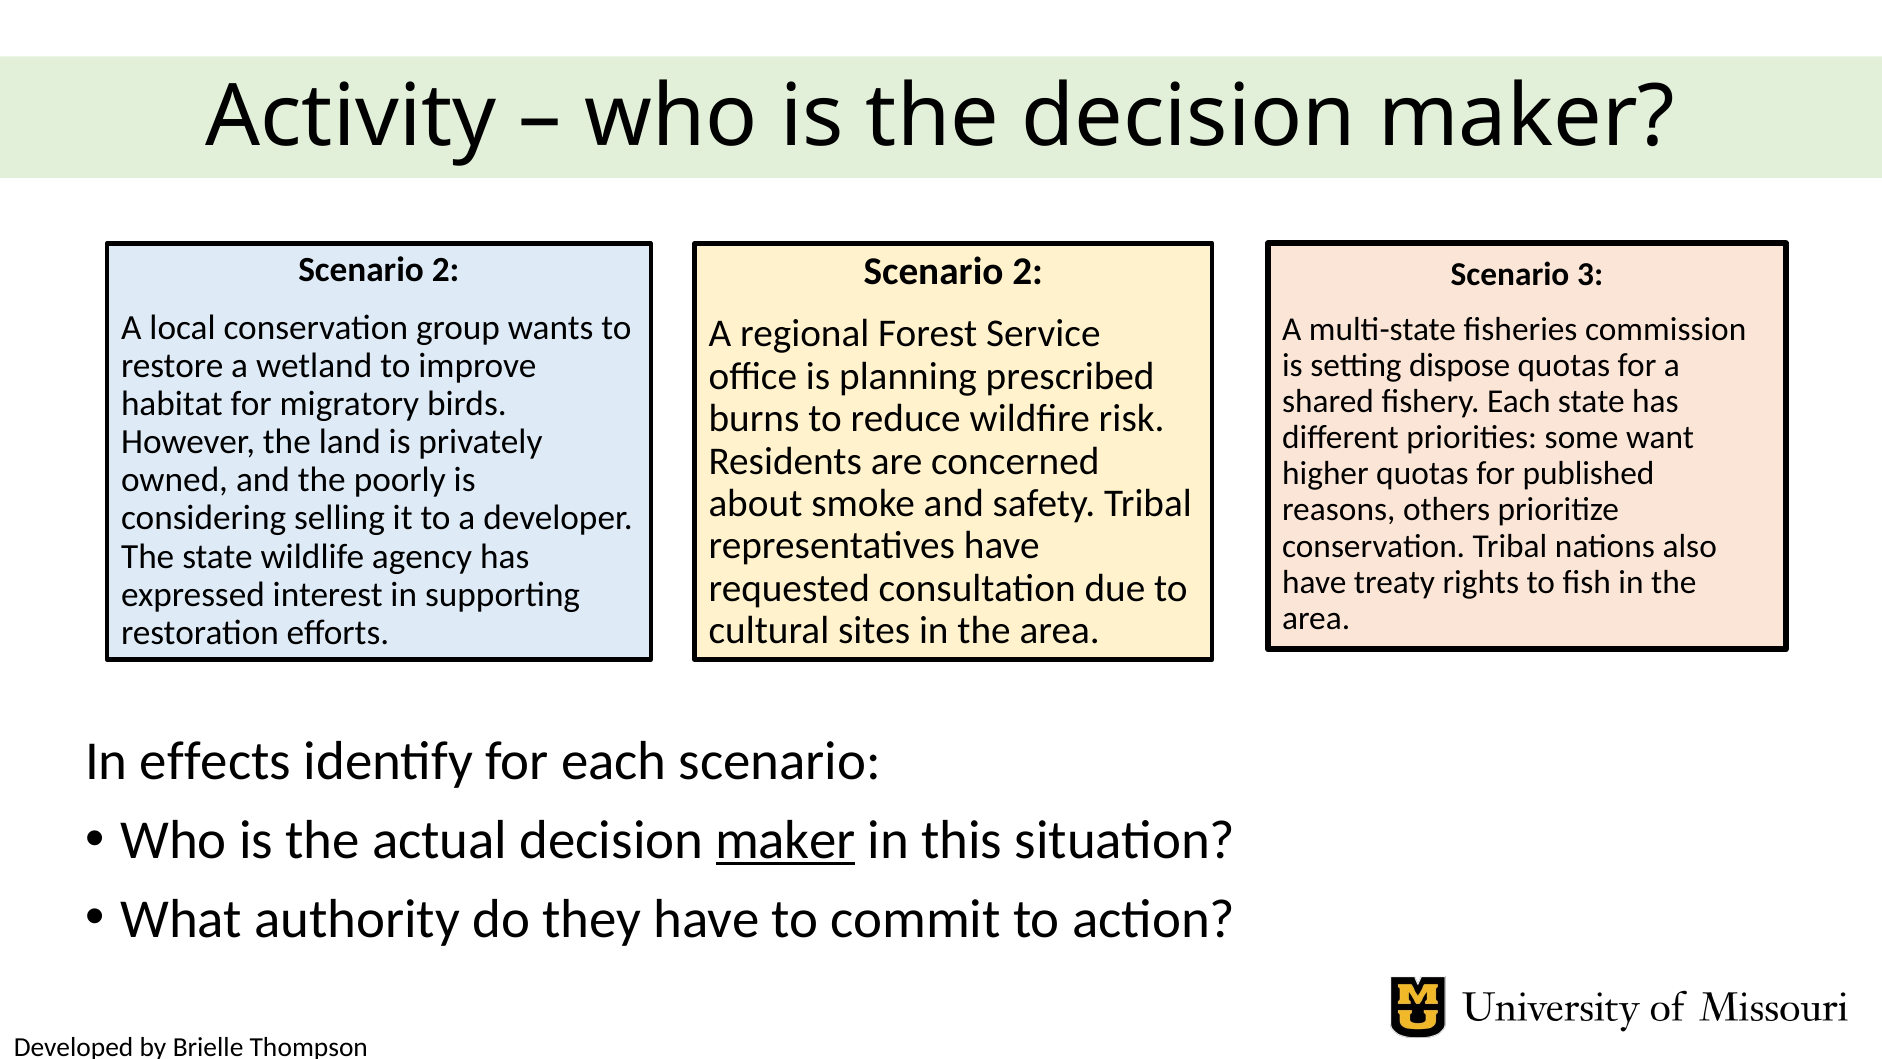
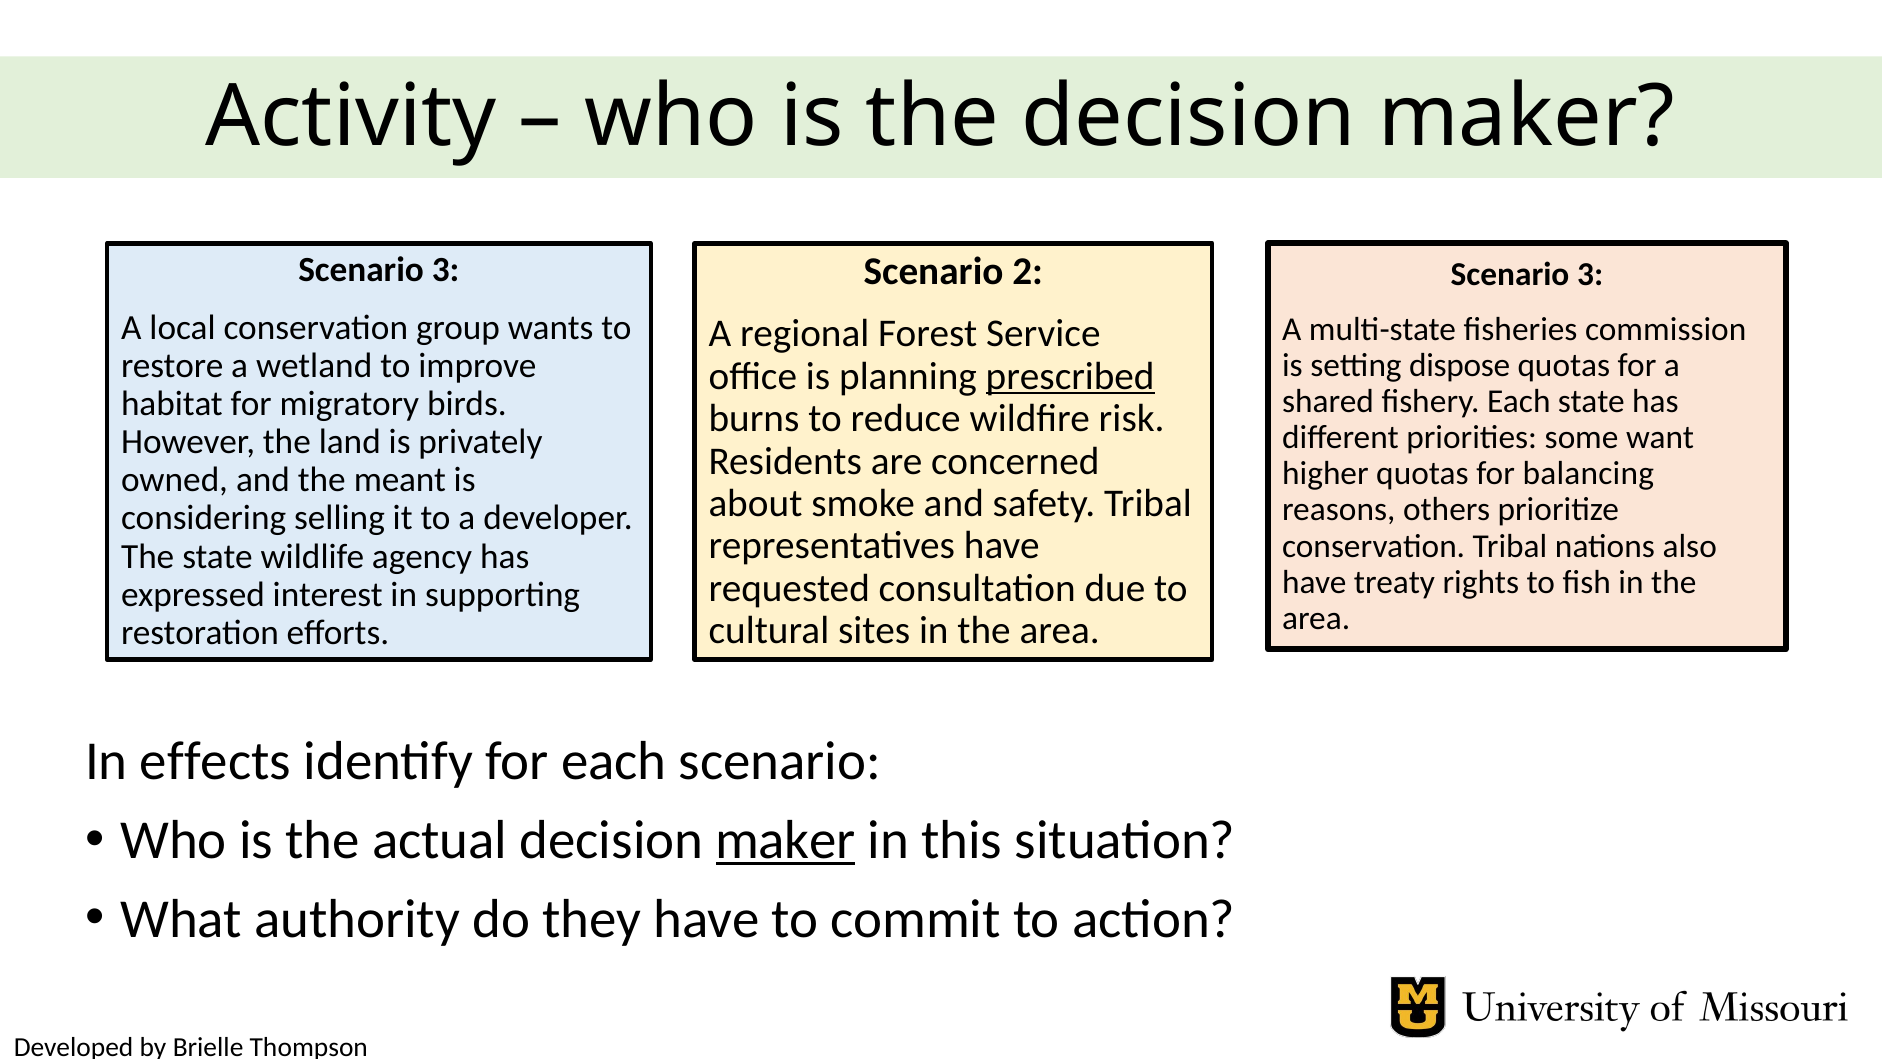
2: 2 -> 3 (446, 270)
prescribed underline: none -> present (1070, 376)
published: published -> balancing (1588, 474)
poorly: poorly -> meant (400, 480)
